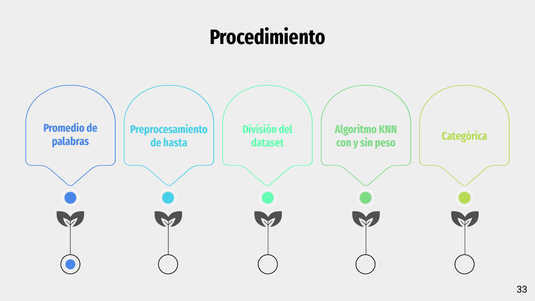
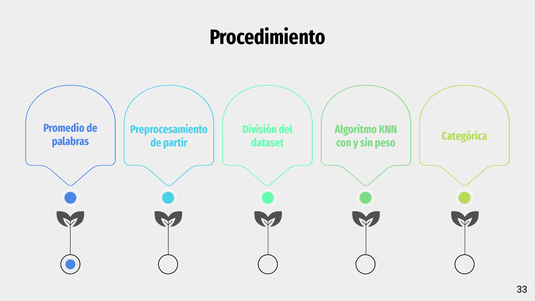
hasta: hasta -> partir (175, 143)
